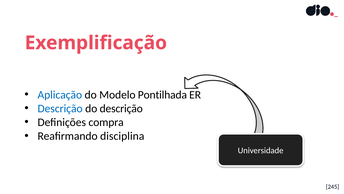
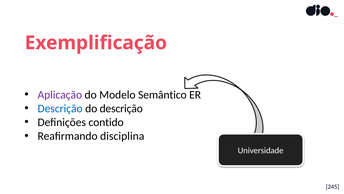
Aplicação colour: blue -> purple (60, 94)
Pontilhada: Pontilhada -> Semântico (162, 94)
compra: compra -> contido (106, 122)
